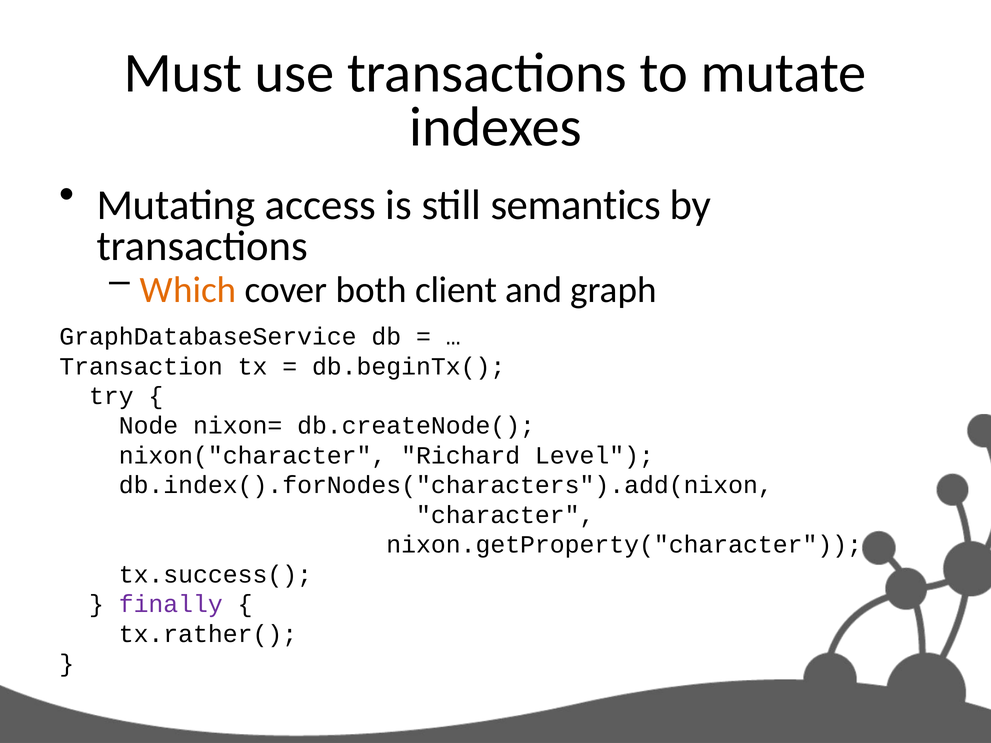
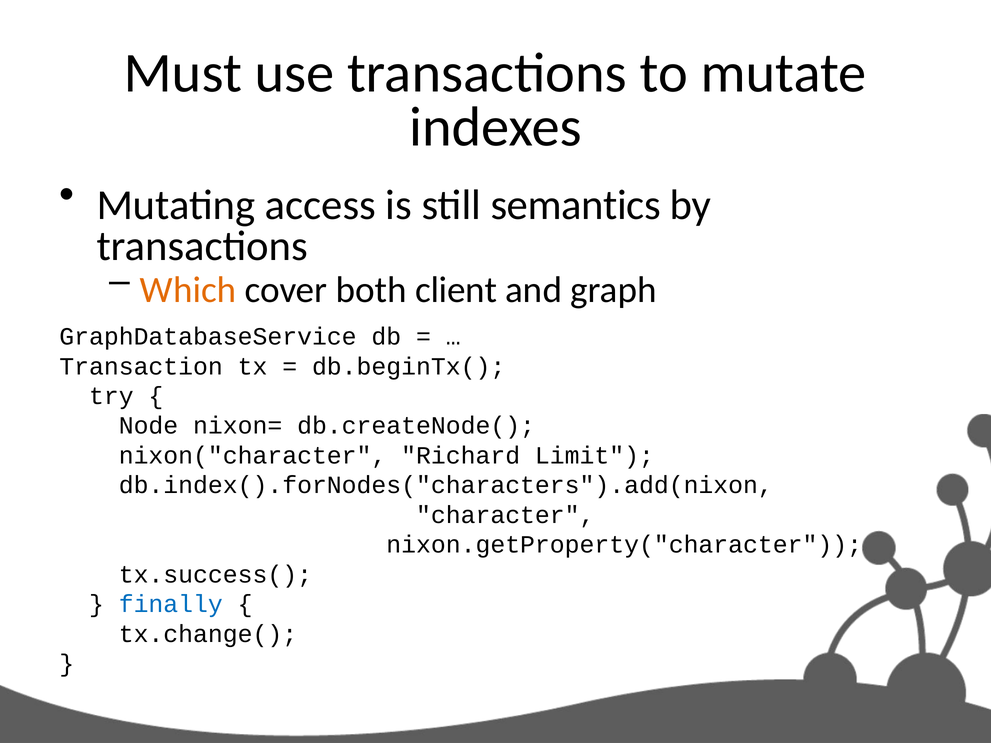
Level: Level -> Limit (594, 456)
finally colour: purple -> blue (171, 604)
tx.rather(: tx.rather( -> tx.change( (208, 634)
